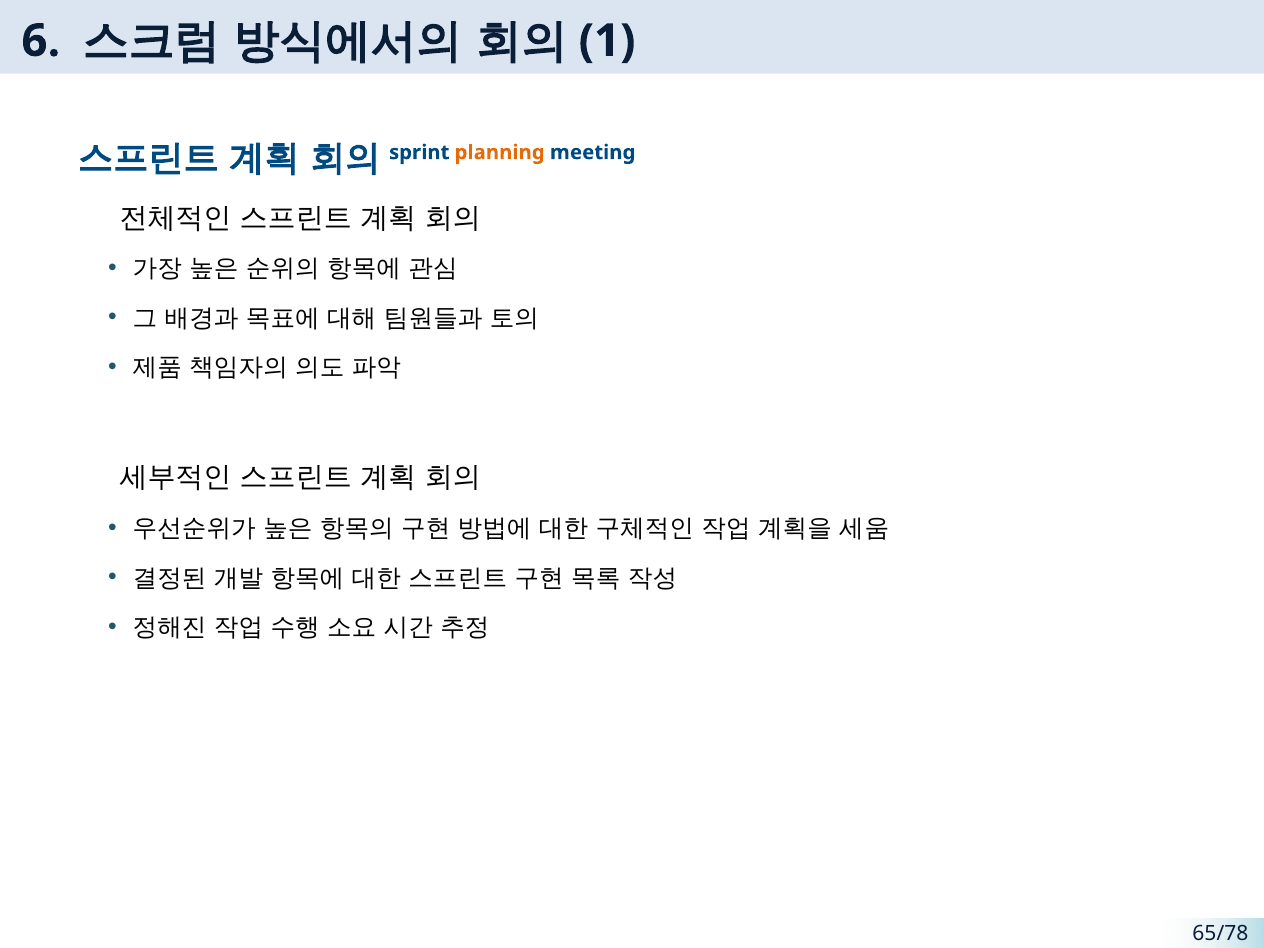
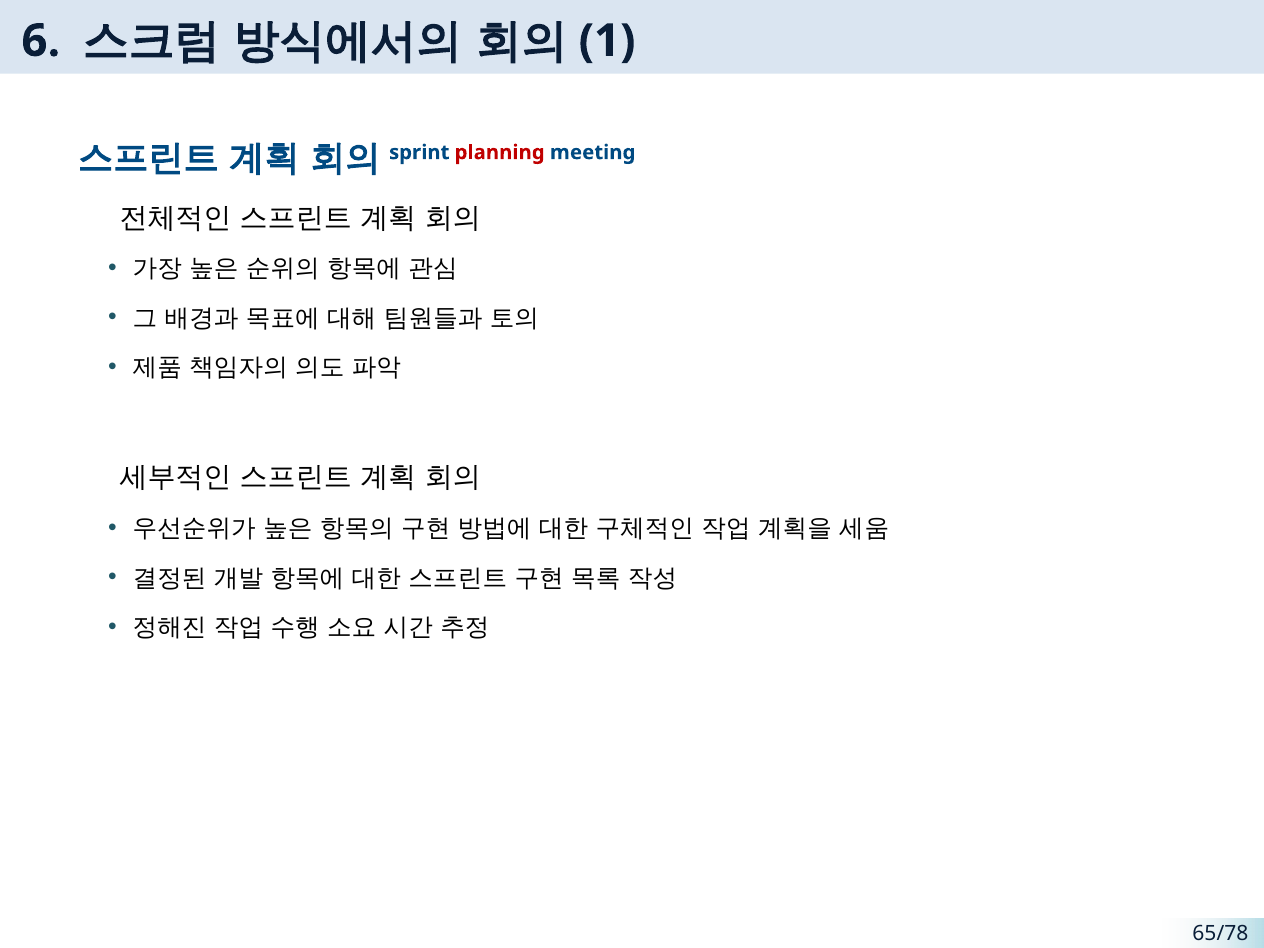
planning colour: orange -> red (500, 152)
